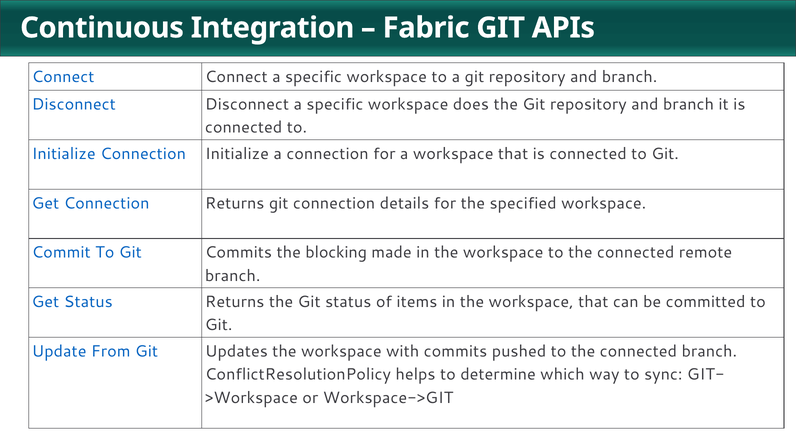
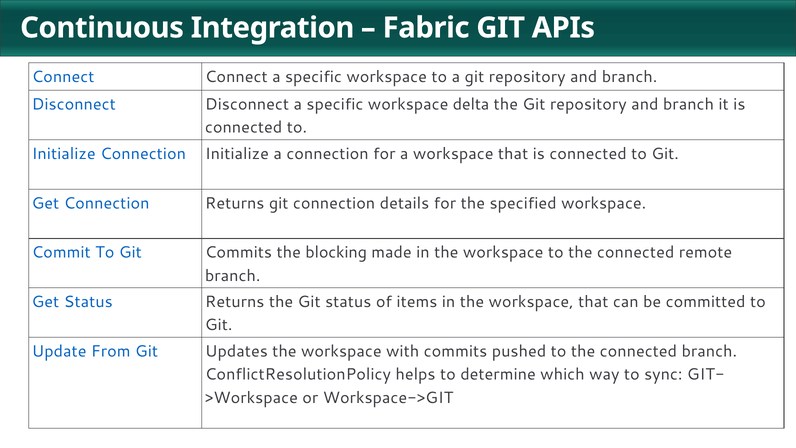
does: does -> delta (471, 104)
